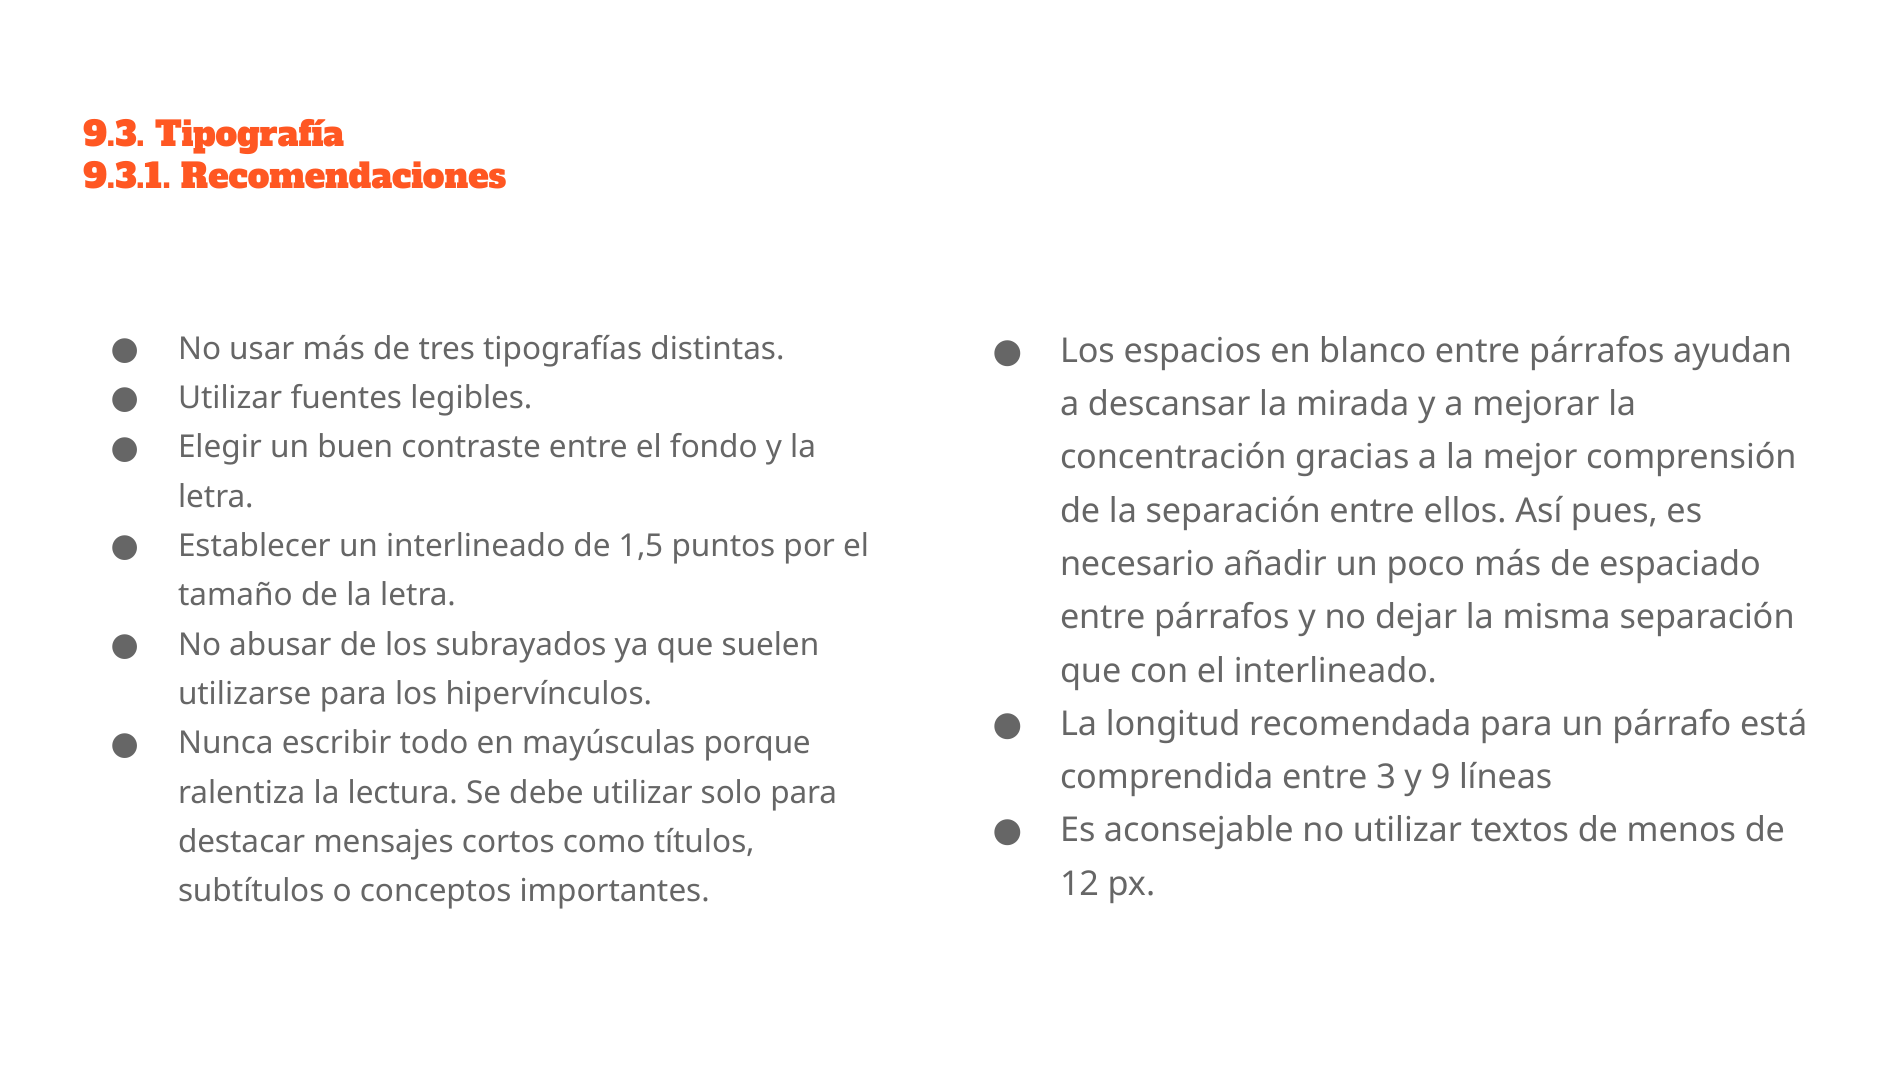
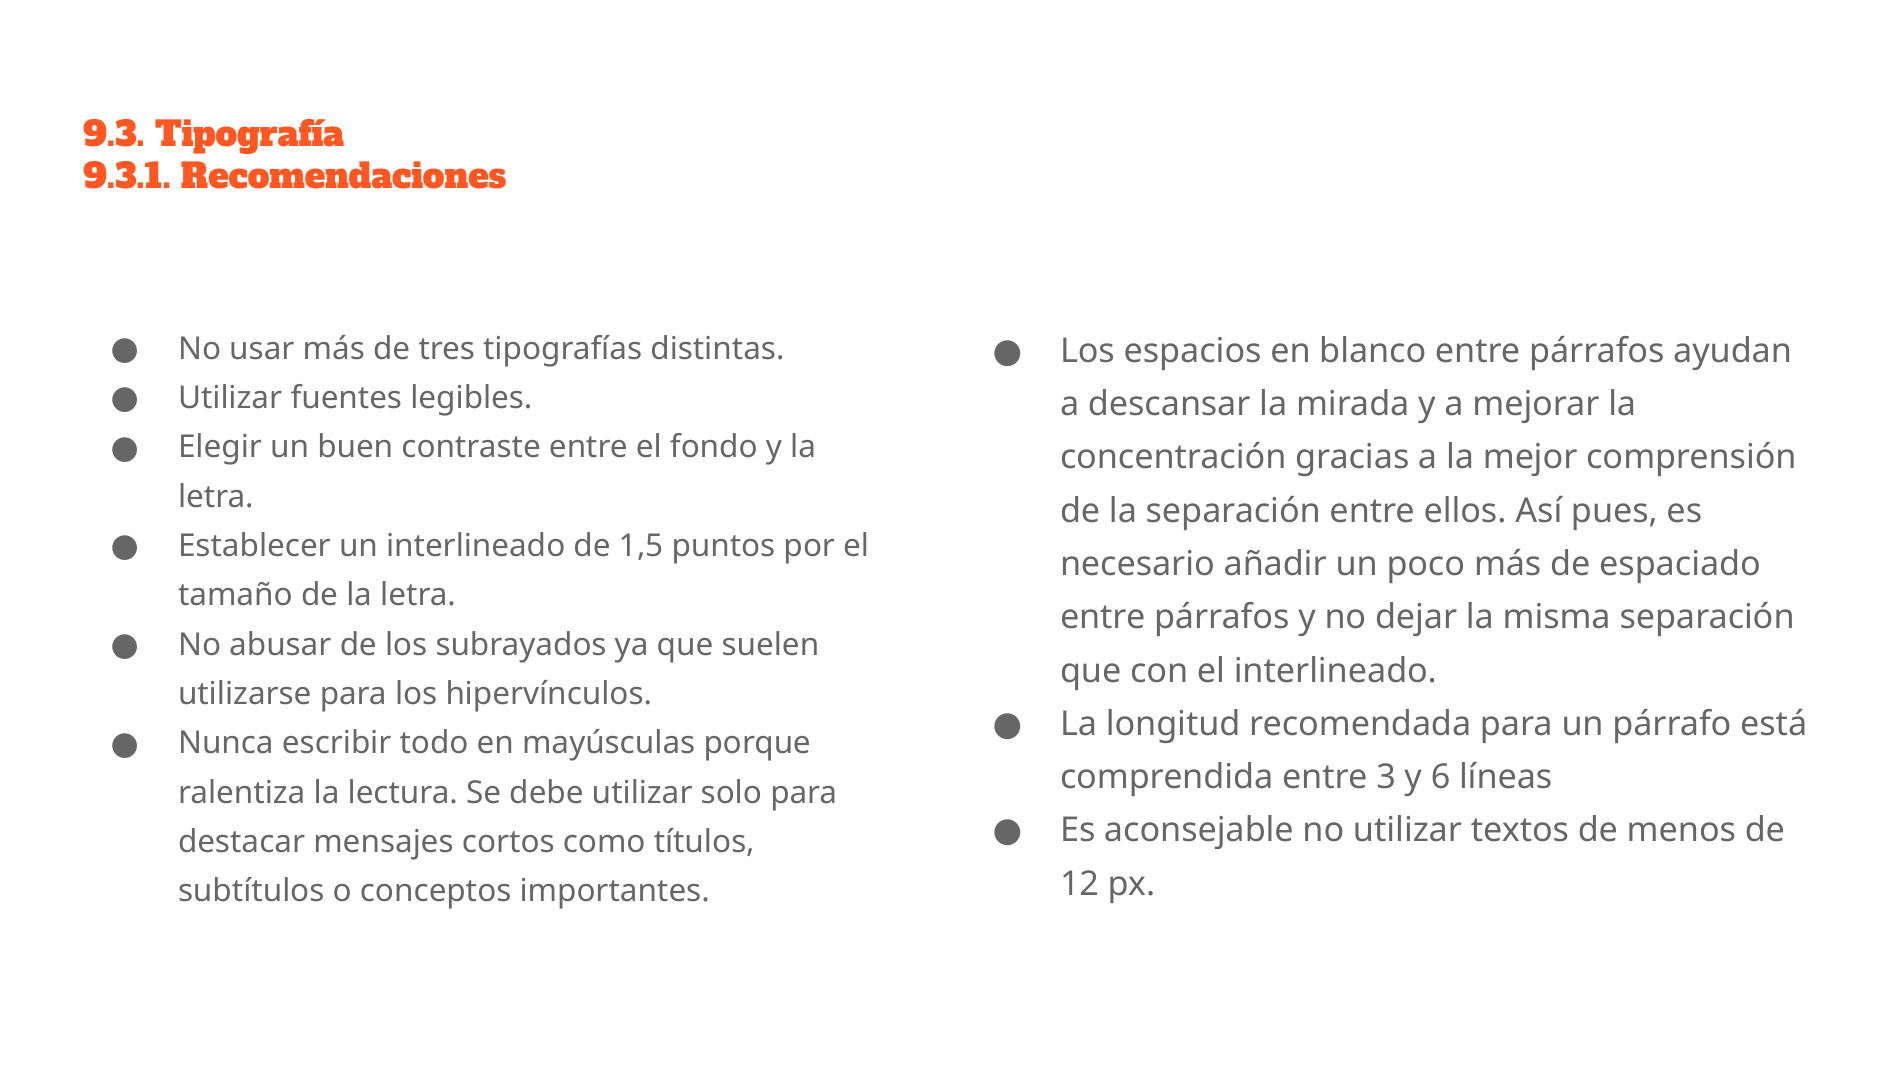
9: 9 -> 6 (1441, 777)
